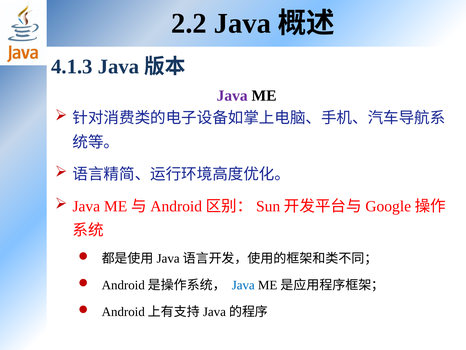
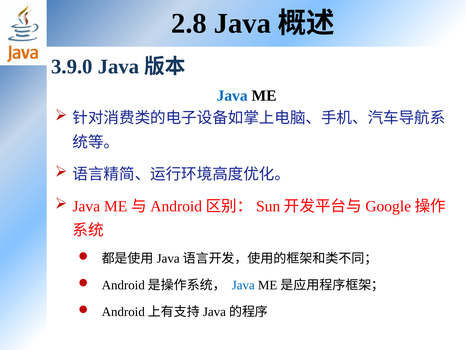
2.2: 2.2 -> 2.8 (189, 23)
4.1.3: 4.1.3 -> 3.9.0 (72, 67)
Java colour: purple -> blue (232, 96)
